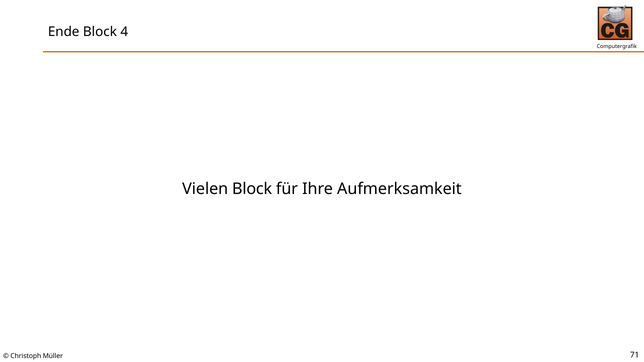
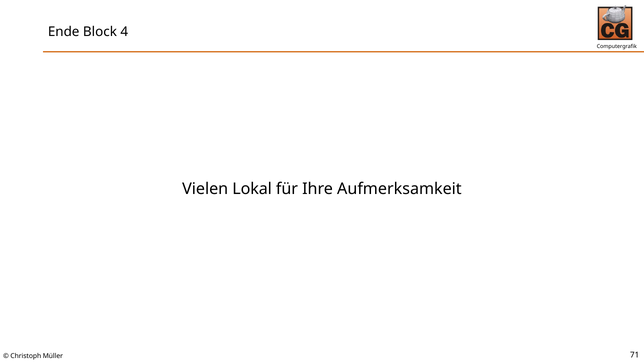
Vielen Block: Block -> Lokal (252, 189)
